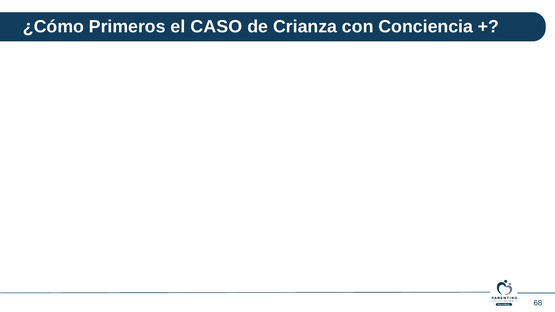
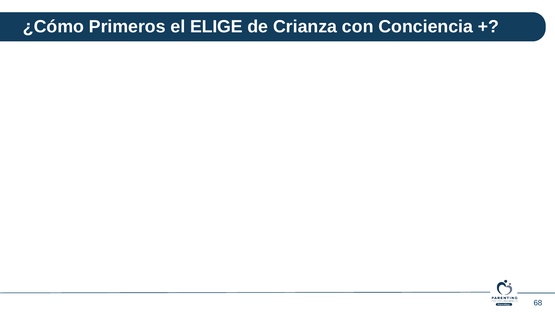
CASO: CASO -> ELIGE (217, 27)
